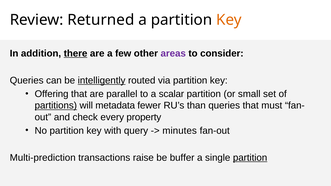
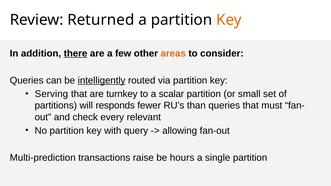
areas colour: purple -> orange (173, 53)
Offering: Offering -> Serving (51, 94)
parallel: parallel -> turnkey (122, 94)
partitions underline: present -> none (56, 106)
metadata: metadata -> responds (115, 106)
property: property -> relevant (144, 117)
minutes: minutes -> allowing (180, 131)
buffer: buffer -> hours (182, 158)
partition underline: present -> none (250, 158)
